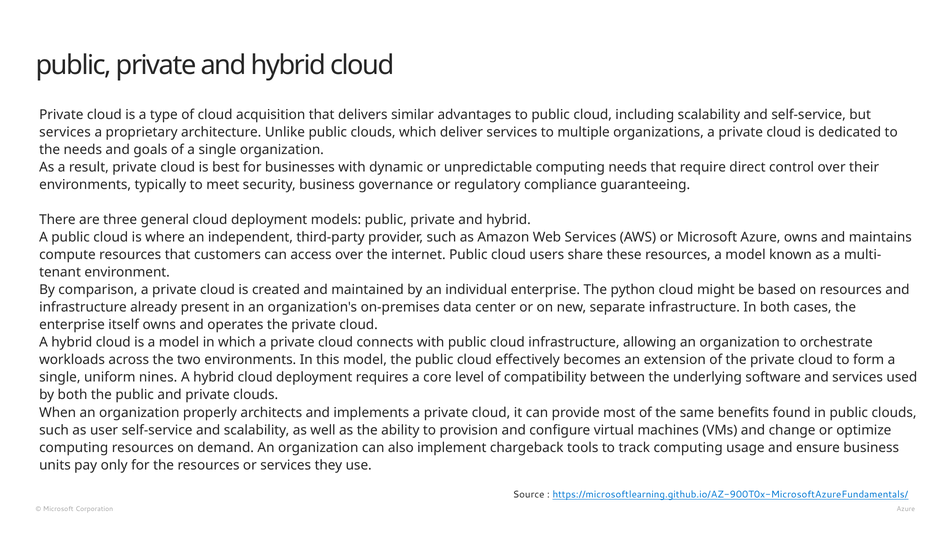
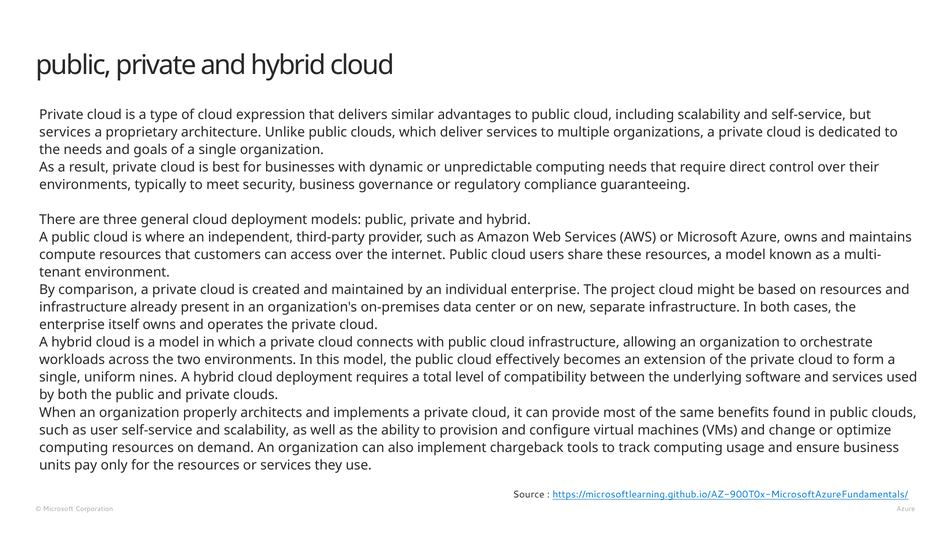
acquisition: acquisition -> expression (271, 114)
python: python -> project (633, 290)
core: core -> total (437, 377)
